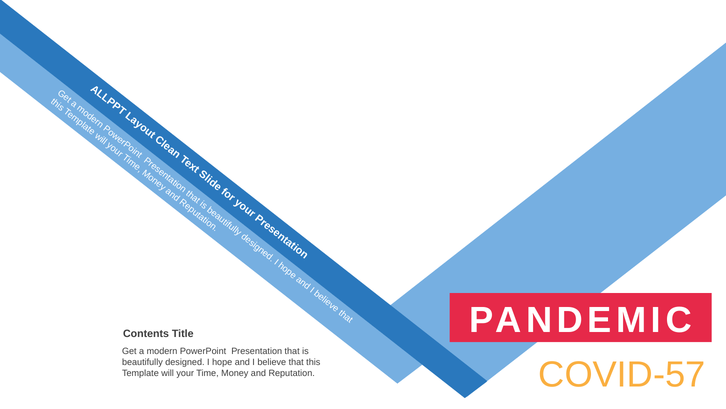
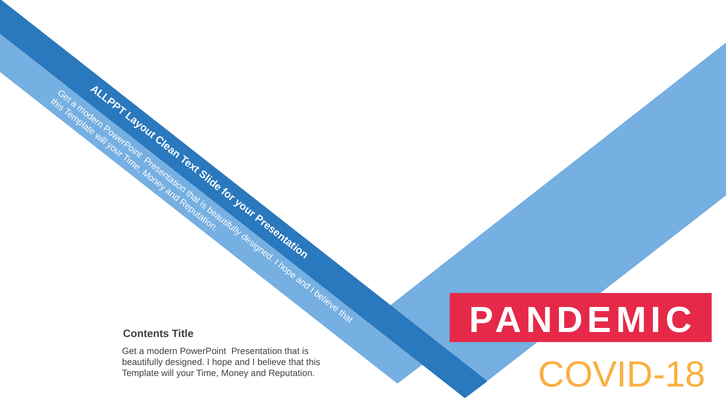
COVID-57: COVID-57 -> COVID-18 (622, 374)
